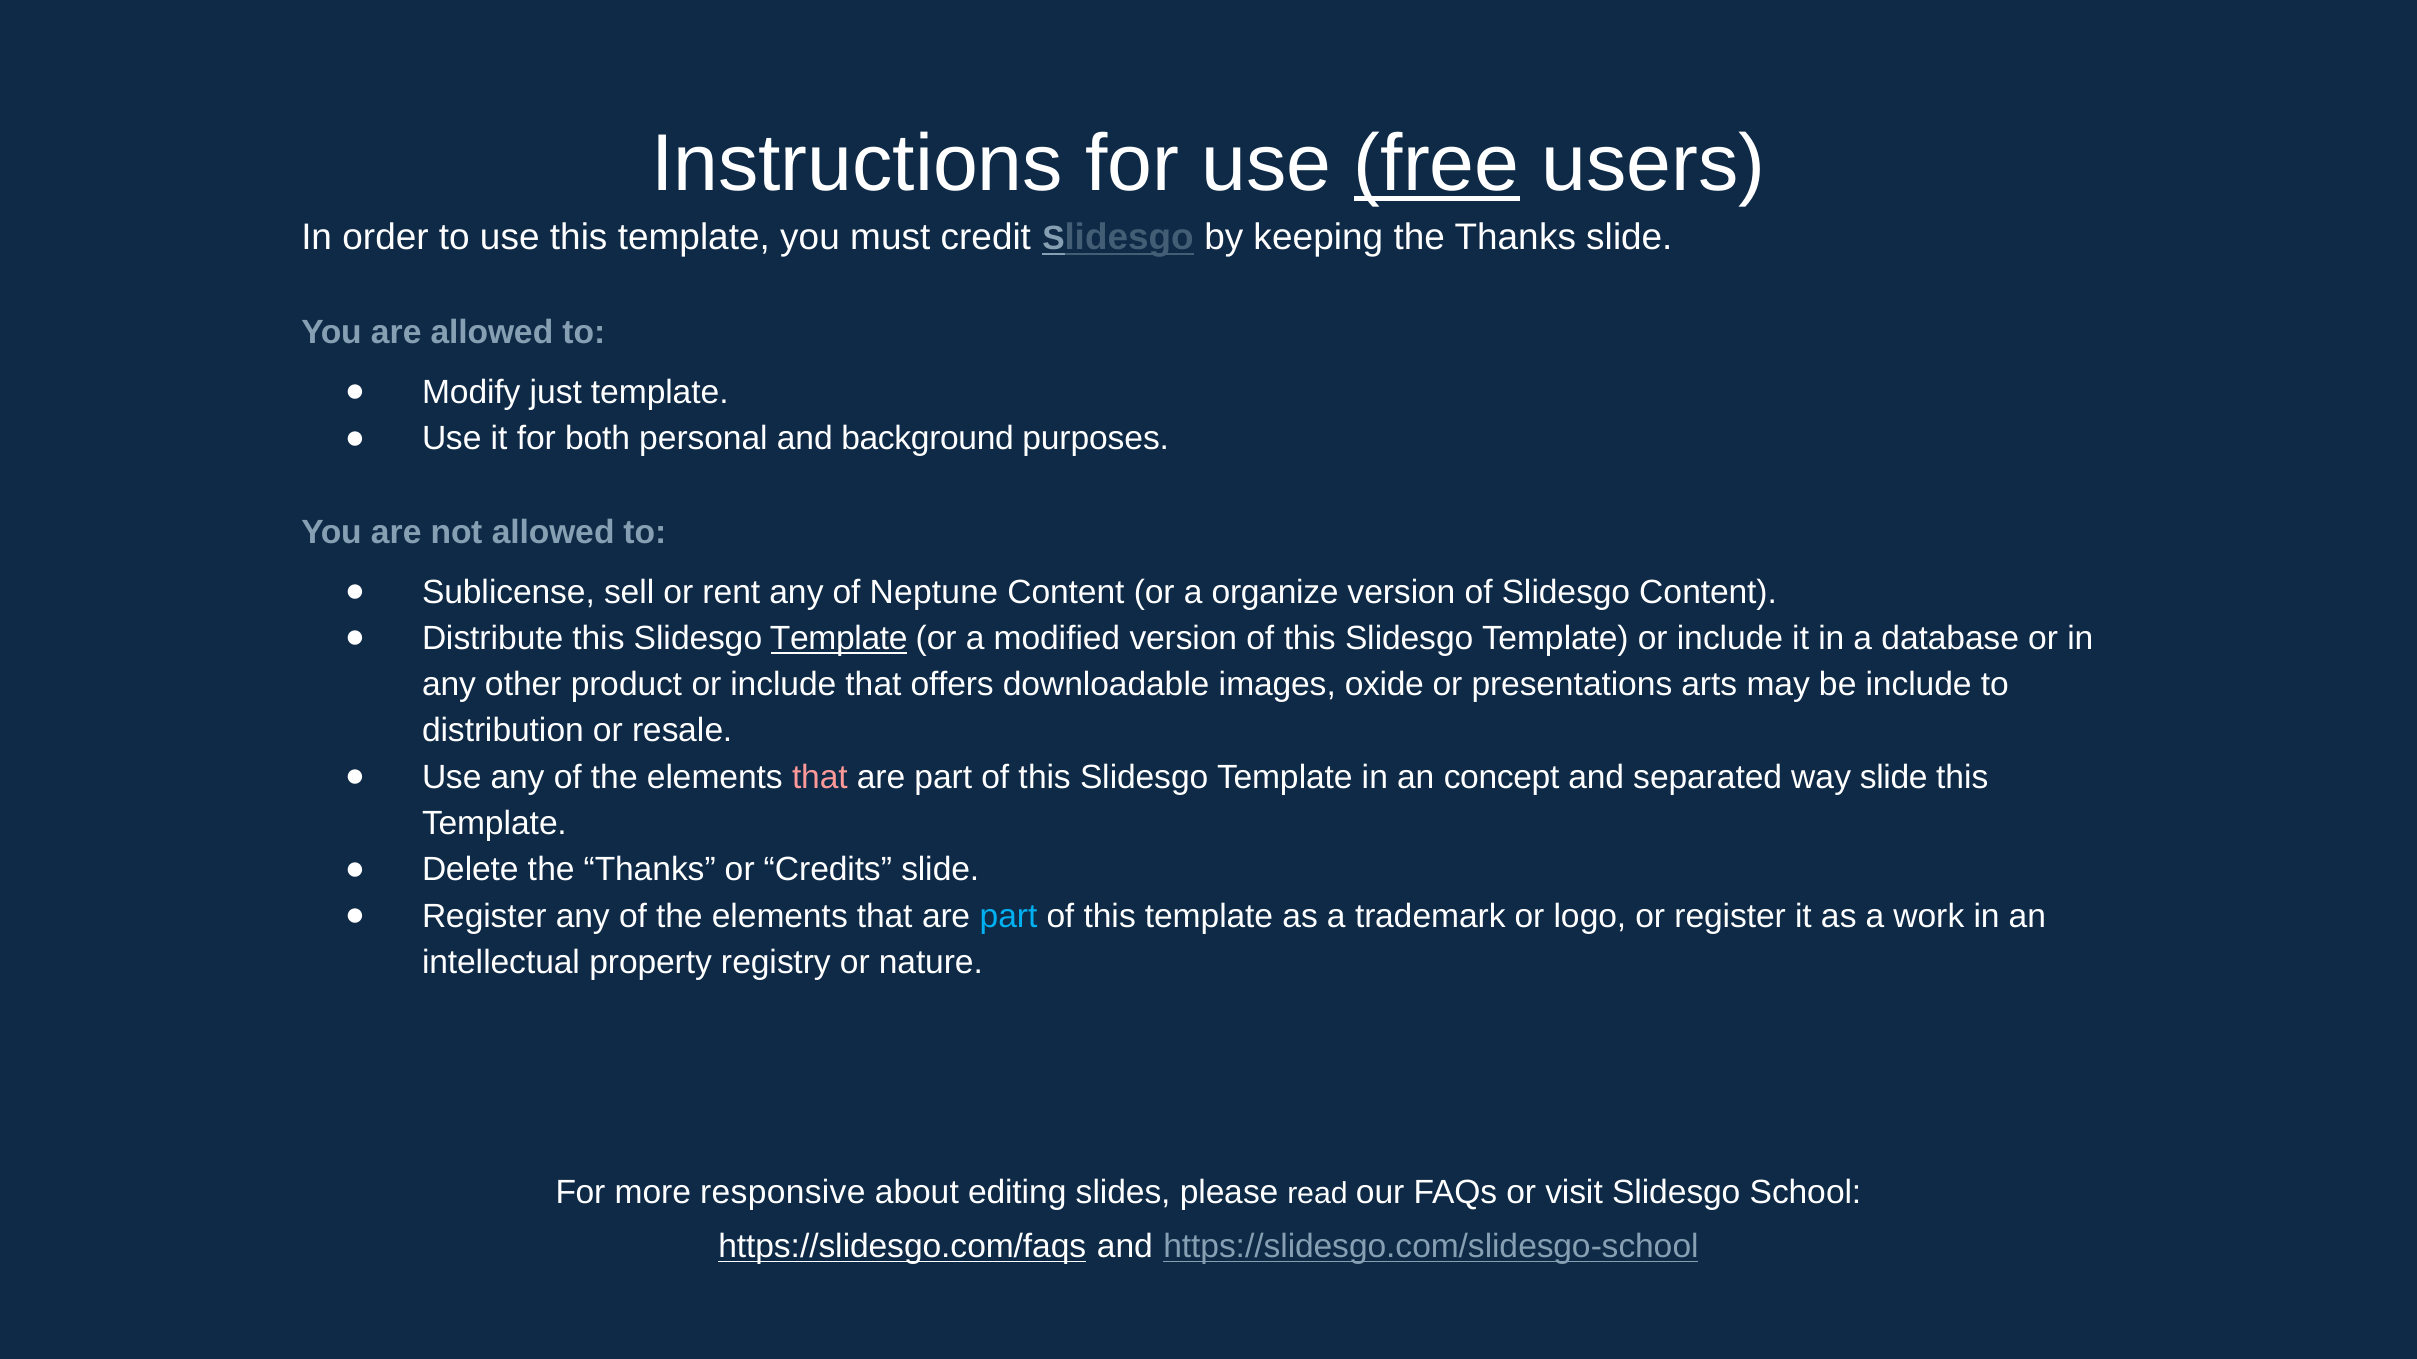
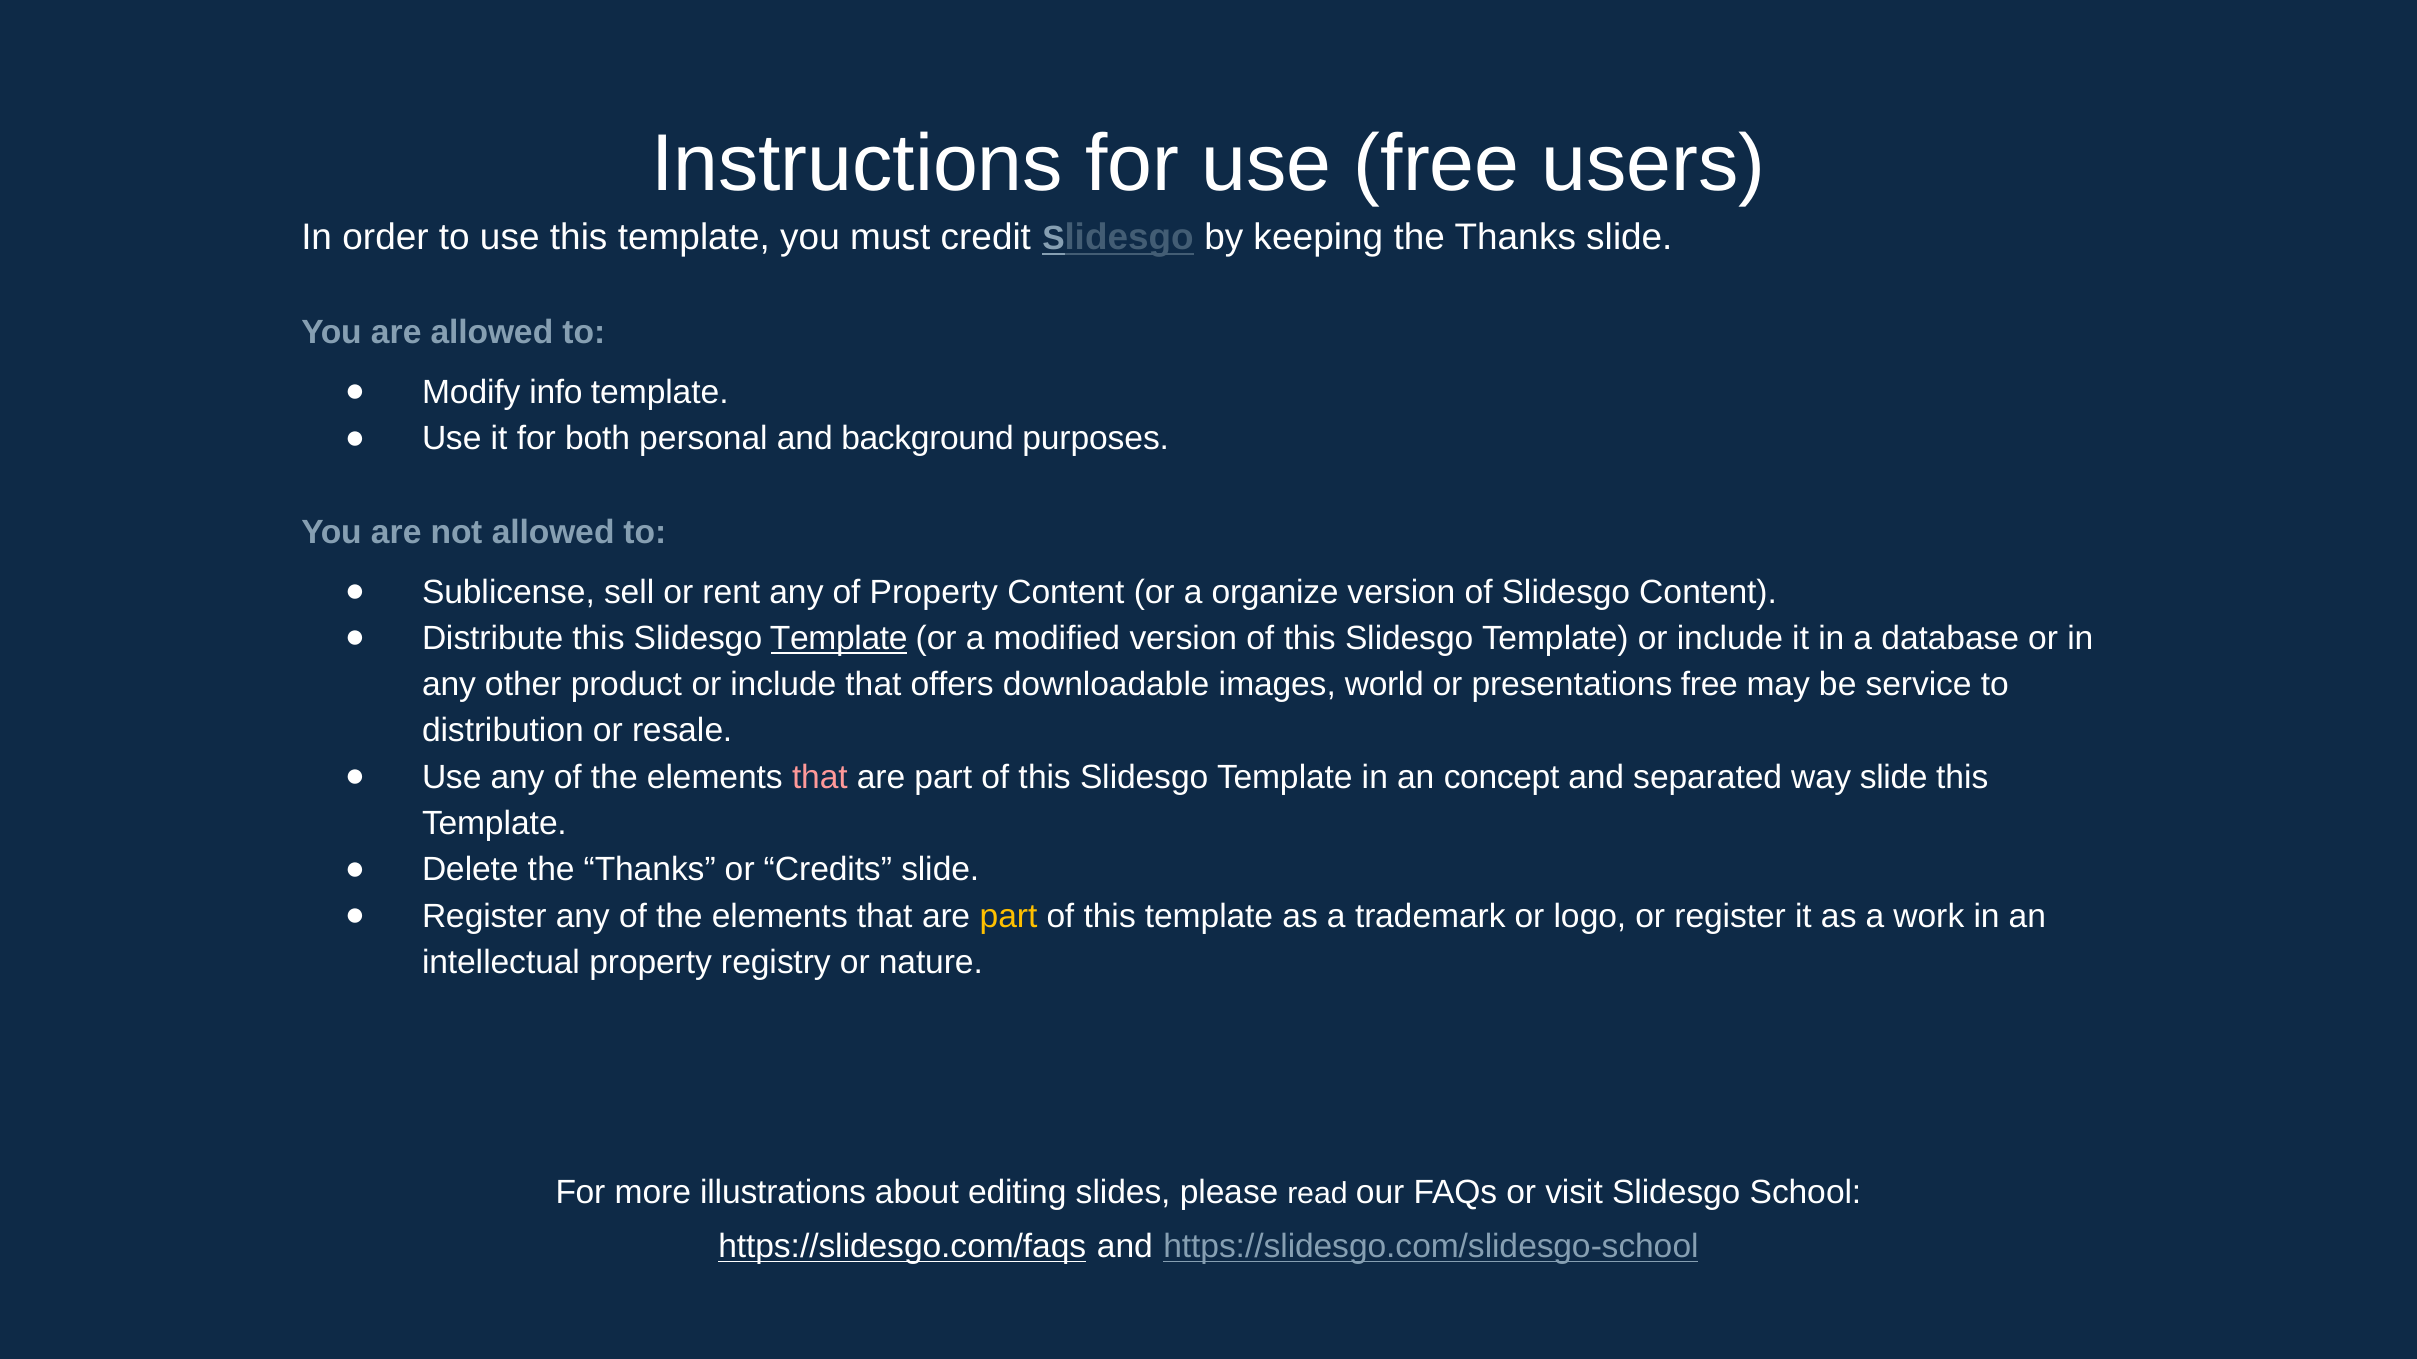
free underline: present -> none (1437, 164)
just: just -> info (556, 393)
of Neptune: Neptune -> Property (934, 592)
oxide: oxide -> world (1384, 685)
presentations arts: arts -> free (1709, 685)
be include: include -> service (1919, 685)
part colour: light blue -> yellow (1008, 917)
responsive: responsive -> illustrations (783, 1193)
